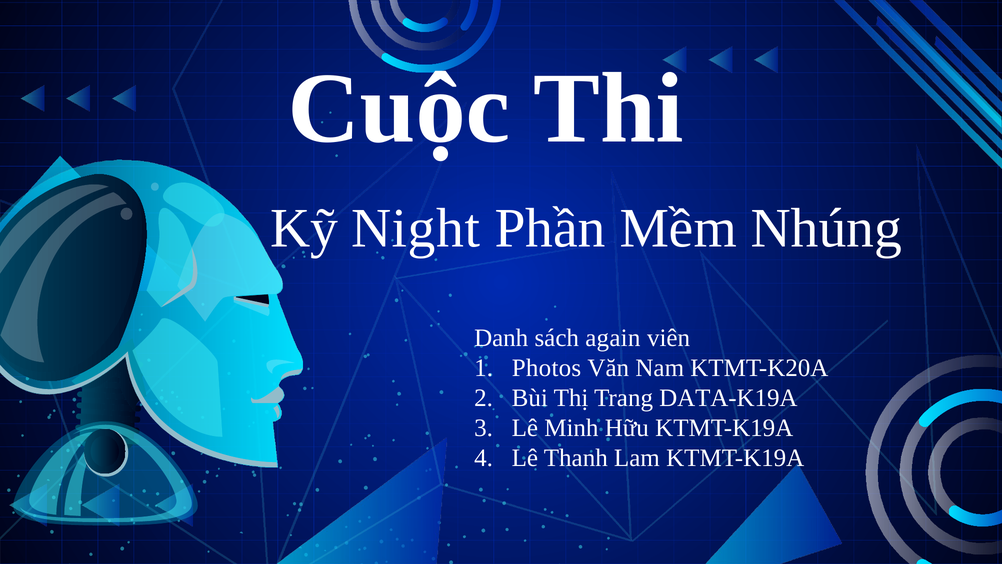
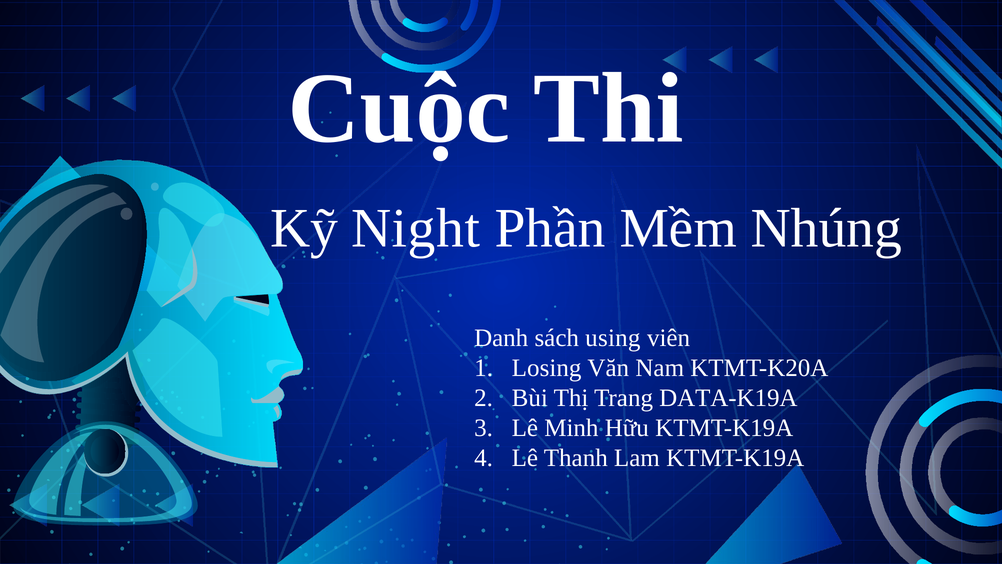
again: again -> using (613, 338)
Photos: Photos -> Losing (547, 368)
